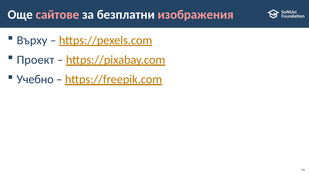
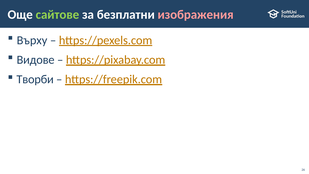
сайтове colour: pink -> light green (57, 15)
Проект: Проект -> Видове (36, 60)
Учебно: Учебно -> Творби (35, 79)
